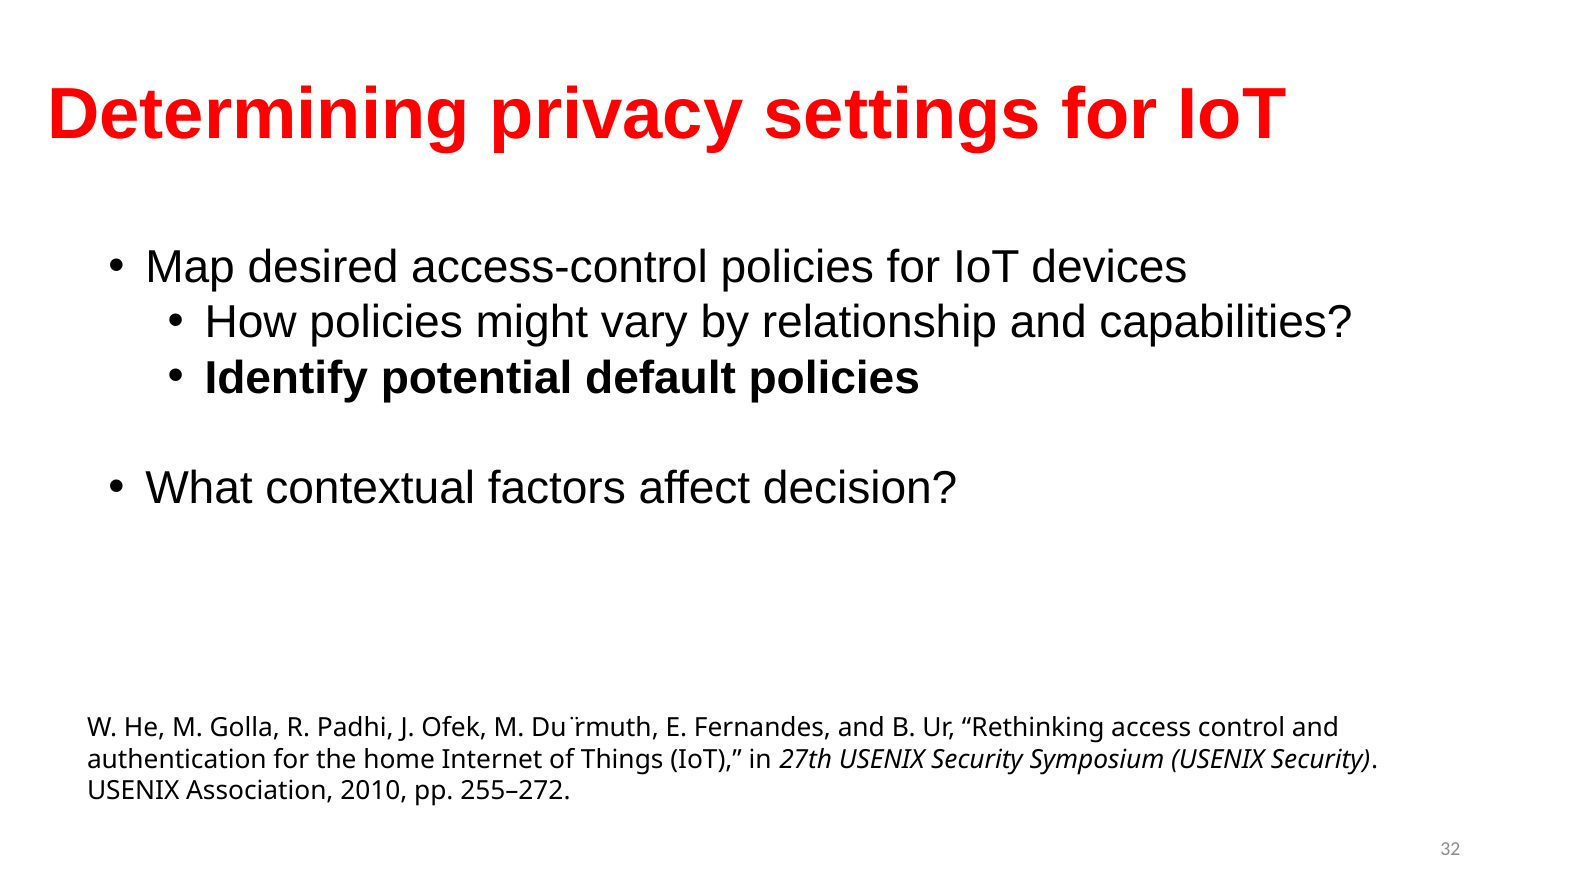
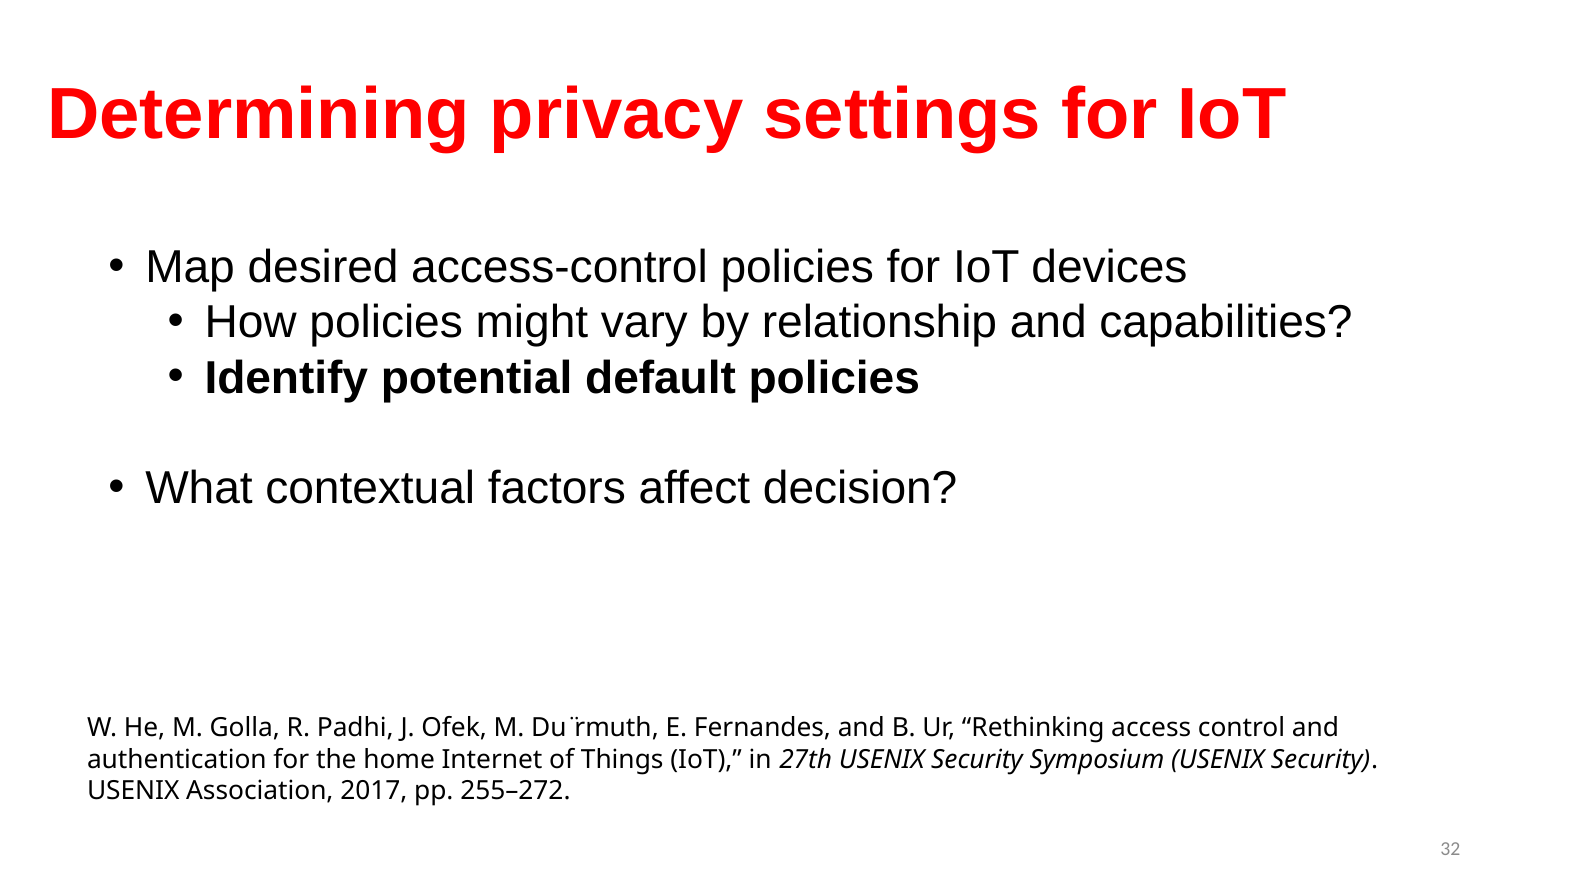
2010: 2010 -> 2017 (374, 791)
